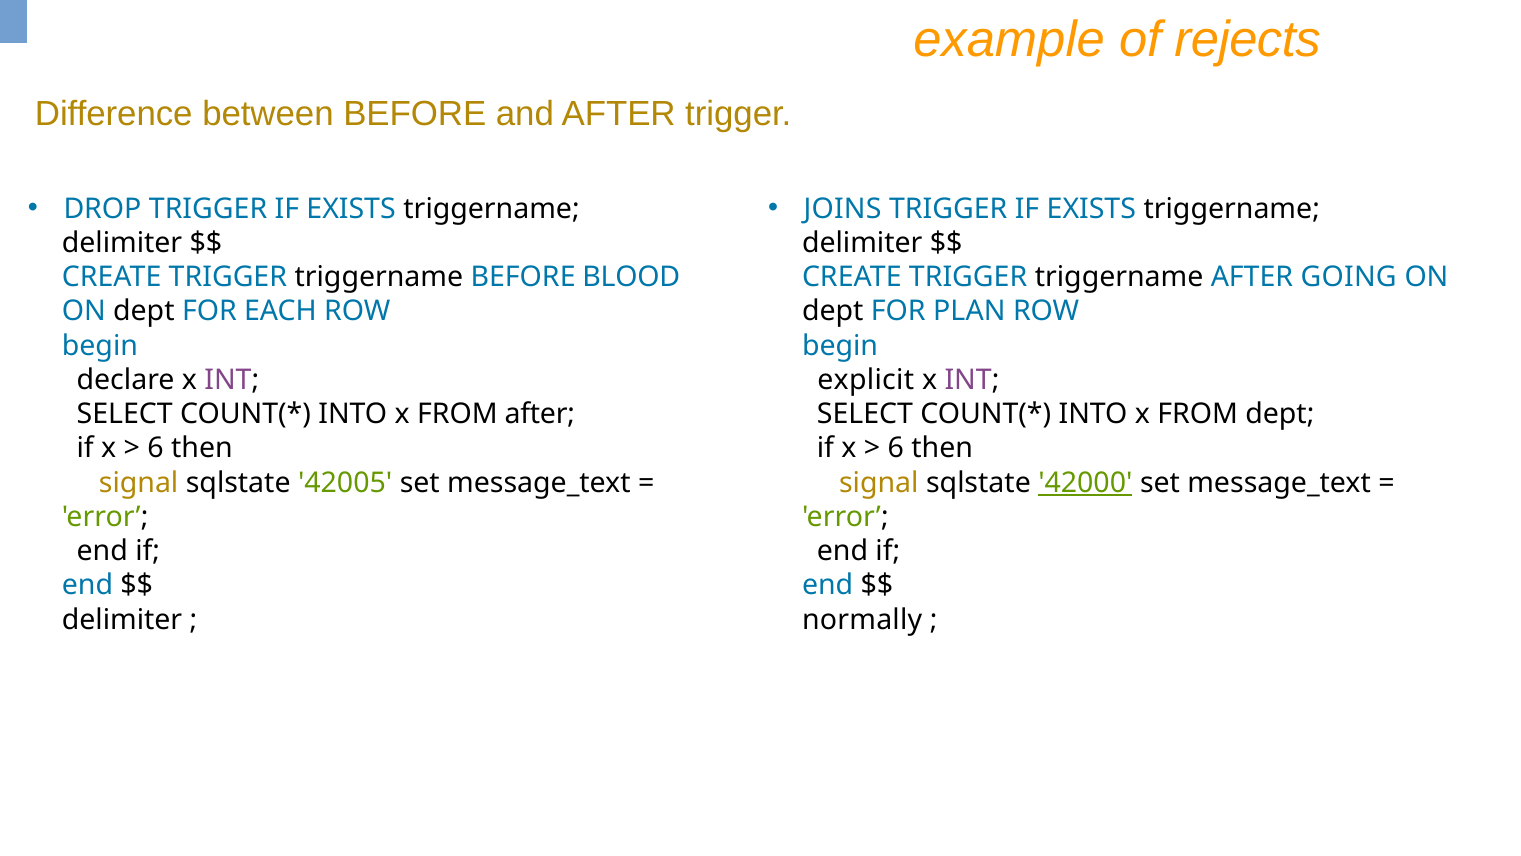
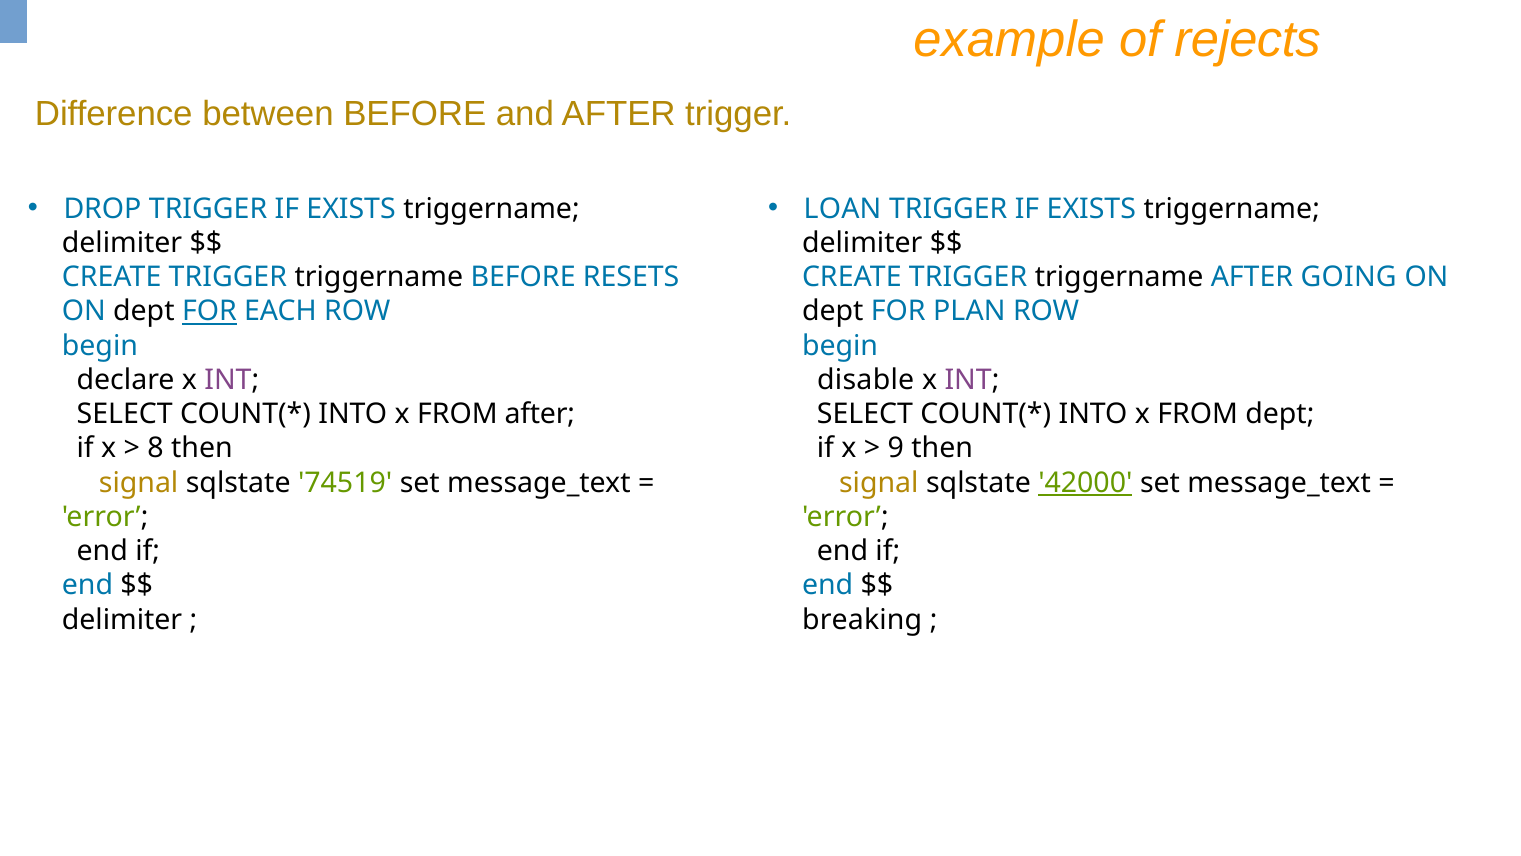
JOINS: JOINS -> LOAN (843, 209)
BLOOD: BLOOD -> RESETS (631, 277)
FOR underline: none -> present (209, 311)
explicit: explicit -> disable (866, 380)
6: 6 -> 8 (156, 448)
6: 6 -> 9 (896, 448)
42005: 42005 -> 74519 (345, 482)
normally: normally -> breaking (862, 619)
